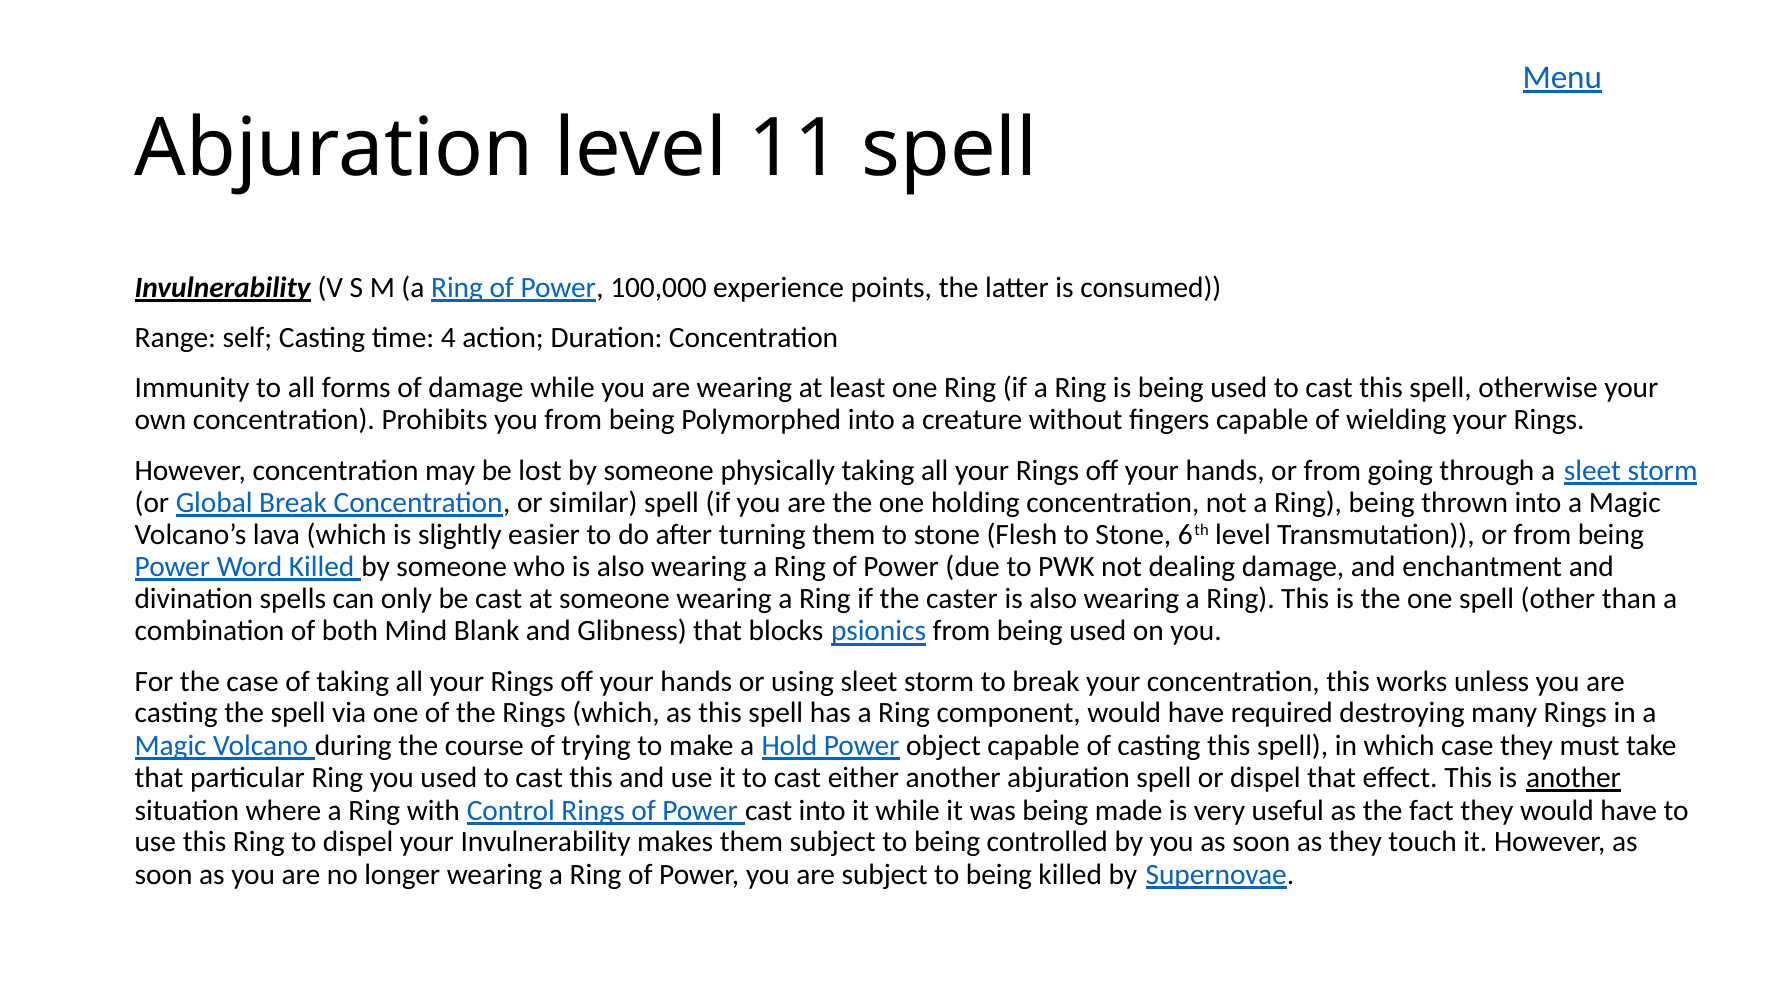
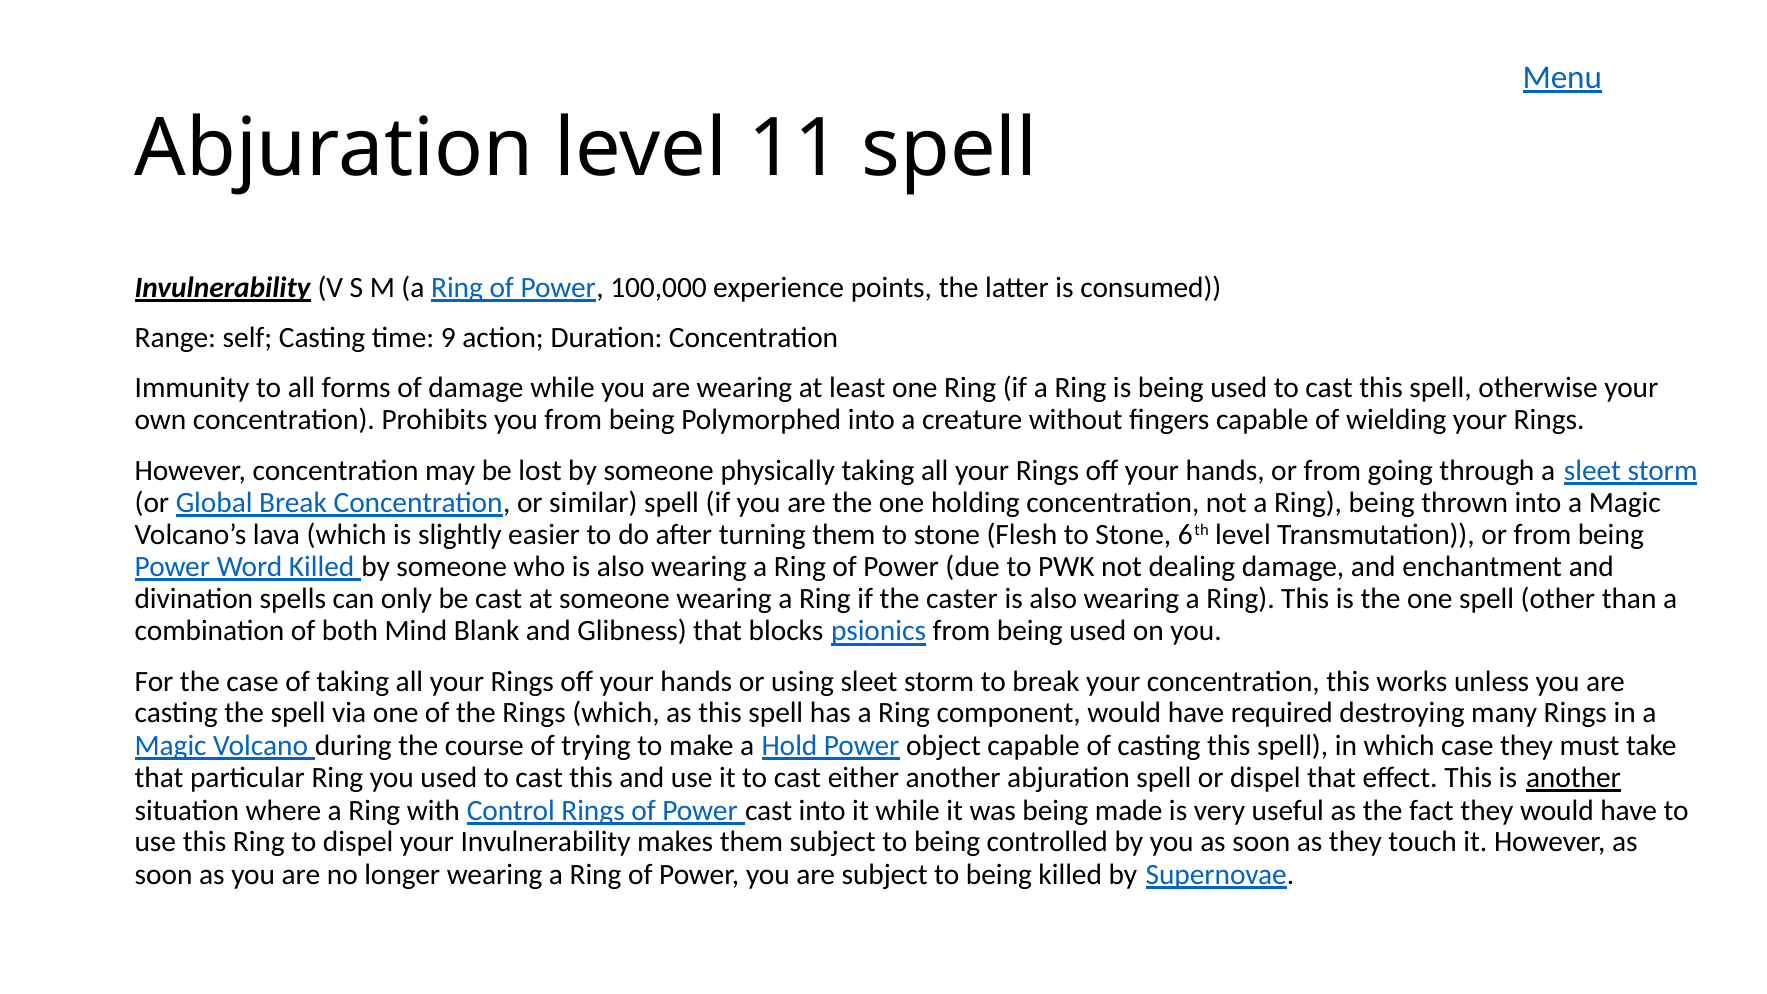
4: 4 -> 9 (448, 338)
